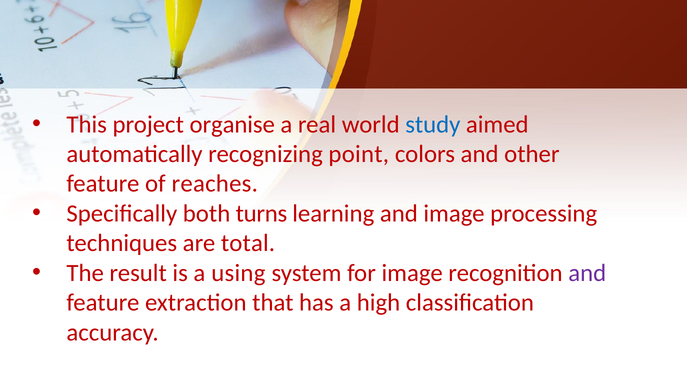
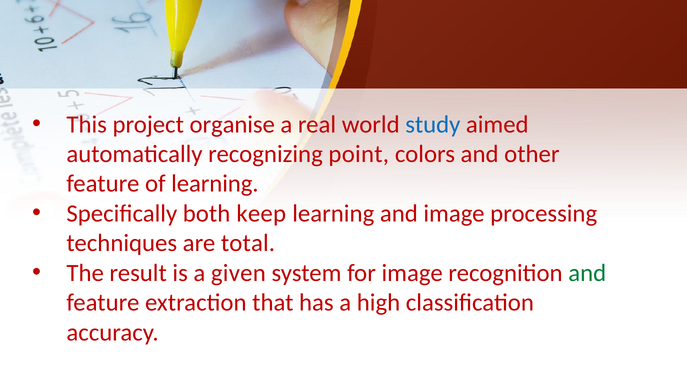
of reaches: reaches -> learning (215, 184)
turns: turns -> keep (261, 214)
using: using -> given (238, 273)
and colour: purple -> green (587, 273)
